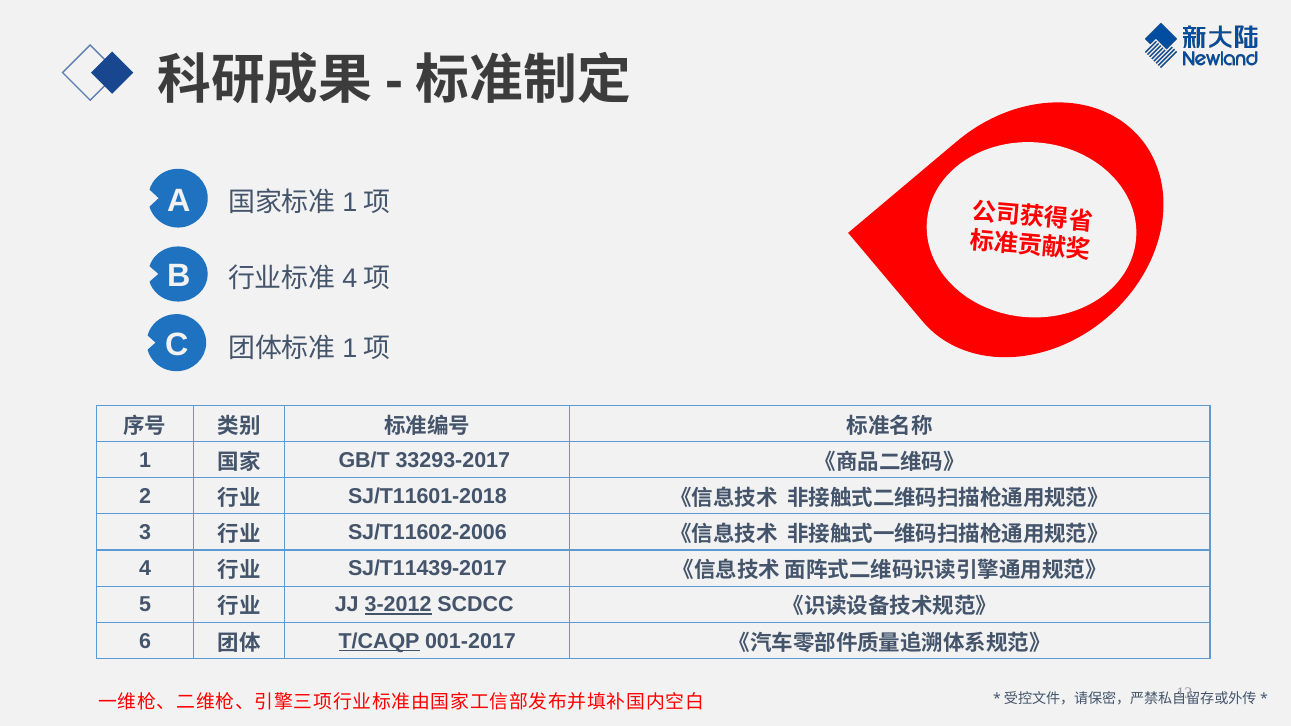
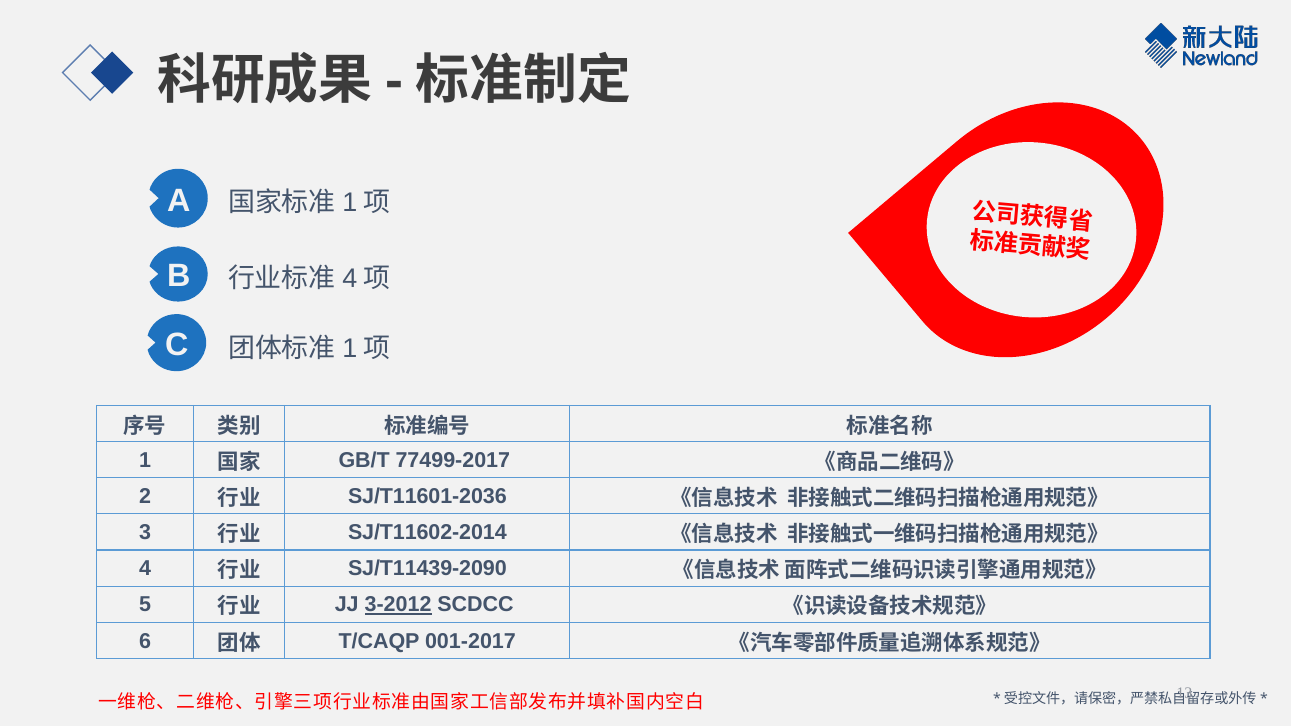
33293-2017: 33293-2017 -> 77499-2017 (453, 460)
SJ/T11601-2018: SJ/T11601-2018 -> SJ/T11601-2036 (427, 497)
SJ/T11602-2006: SJ/T11602-2006 -> SJ/T11602-2014 (427, 533)
SJ/T11439-2017: SJ/T11439-2017 -> SJ/T11439-2090 (427, 569)
T/CAQP underline: present -> none (379, 641)
